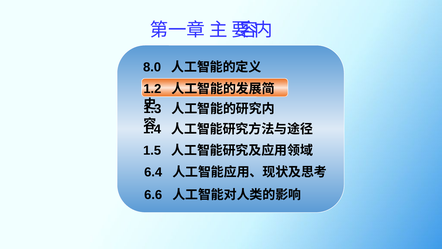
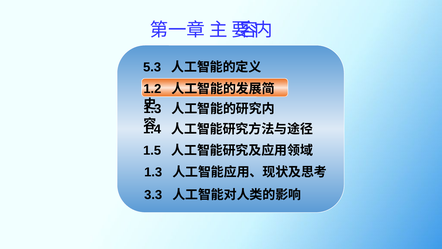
8.0: 8.0 -> 5.3 (152, 67)
6.4: 6.4 -> 1.3 (153, 172)
6.6: 6.6 -> 3.3 (153, 195)
